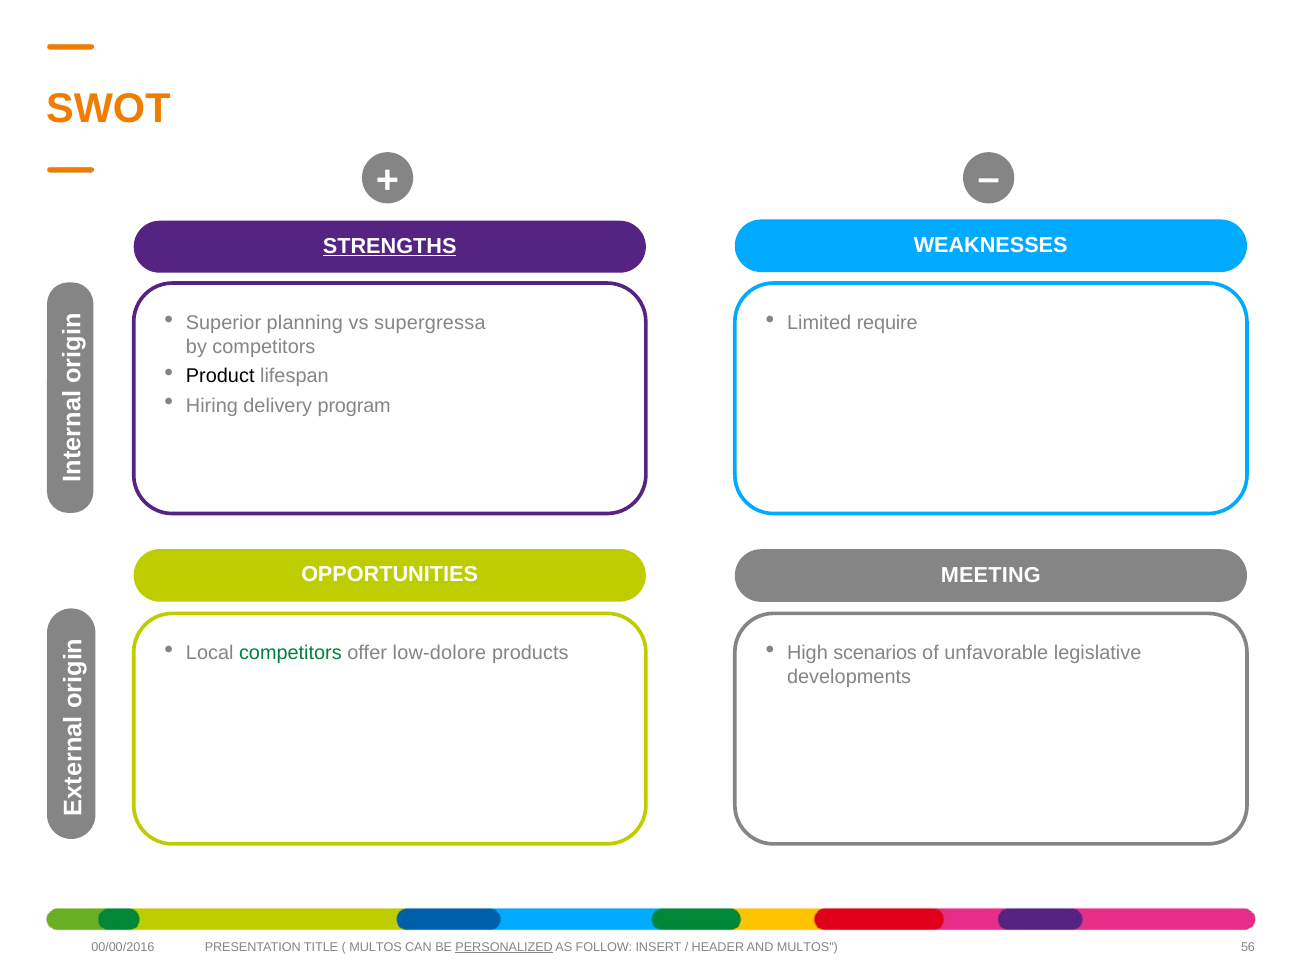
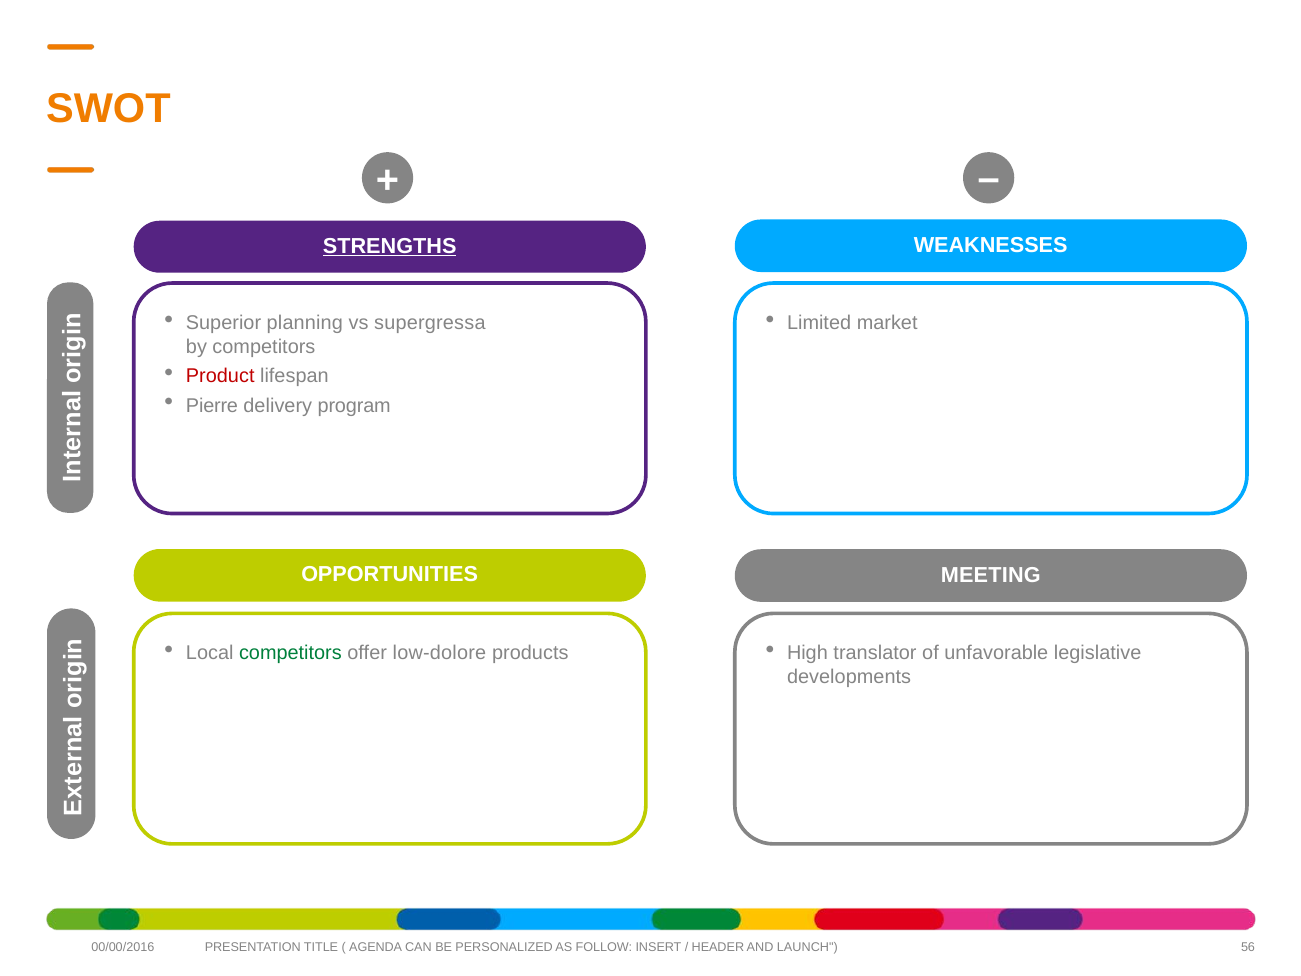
require: require -> market (887, 323)
Product colour: black -> red (220, 376)
Hiring: Hiring -> Pierre (212, 405)
scenarios: scenarios -> translator (875, 653)
MULTOS: MULTOS -> AGENDA (376, 947)
PERSONALIZED underline: present -> none (504, 947)
AND MULTOS: MULTOS -> LAUNCH (807, 947)
